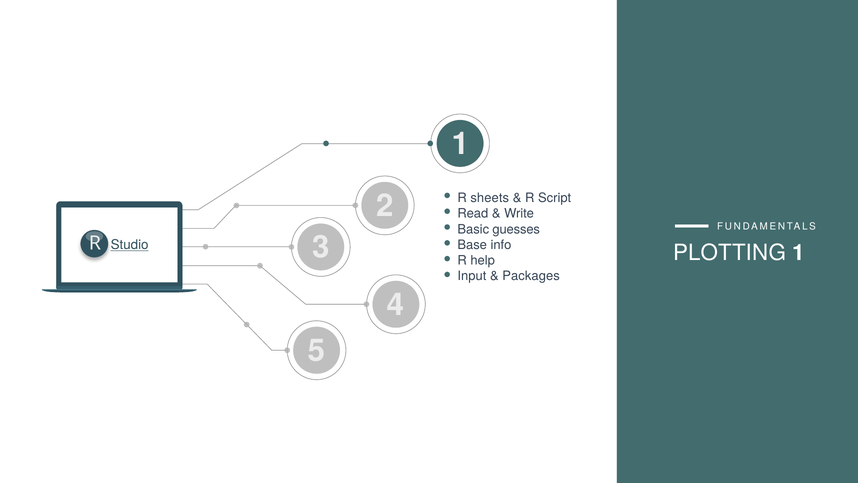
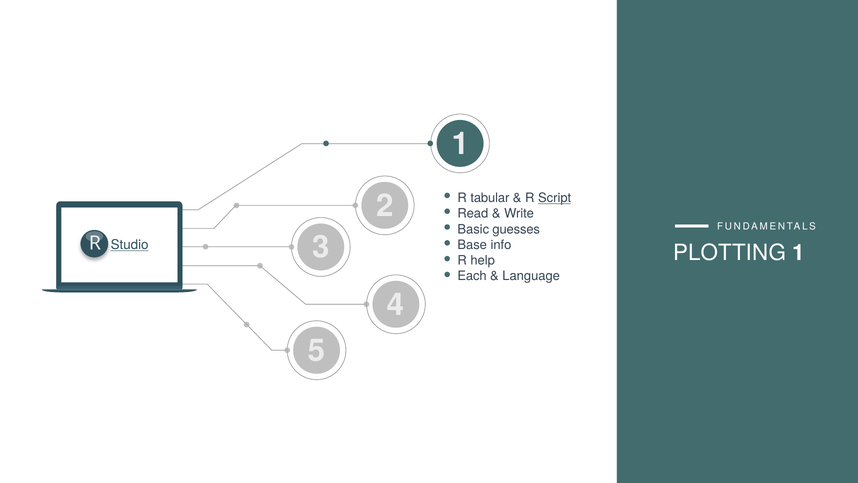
sheets: sheets -> tabular (490, 198)
Script underline: none -> present (555, 198)
Input: Input -> Each (472, 276)
Packages: Packages -> Language (531, 276)
